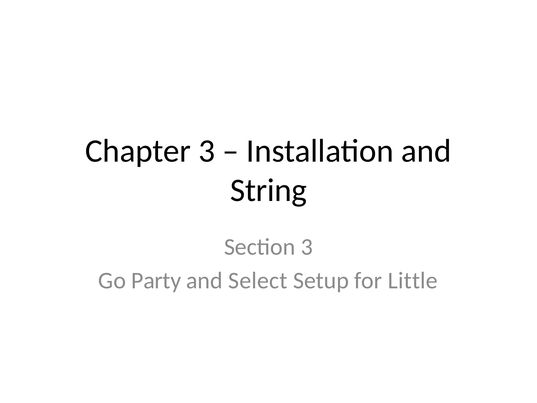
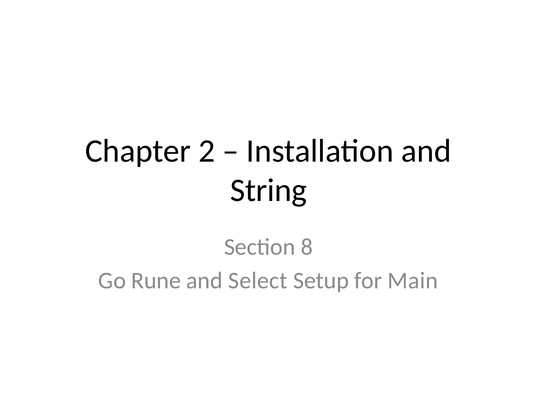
Chapter 3: 3 -> 2 (207, 151)
Section 3: 3 -> 8 (307, 247)
Party: Party -> Rune (156, 280)
Little: Little -> Main (413, 280)
